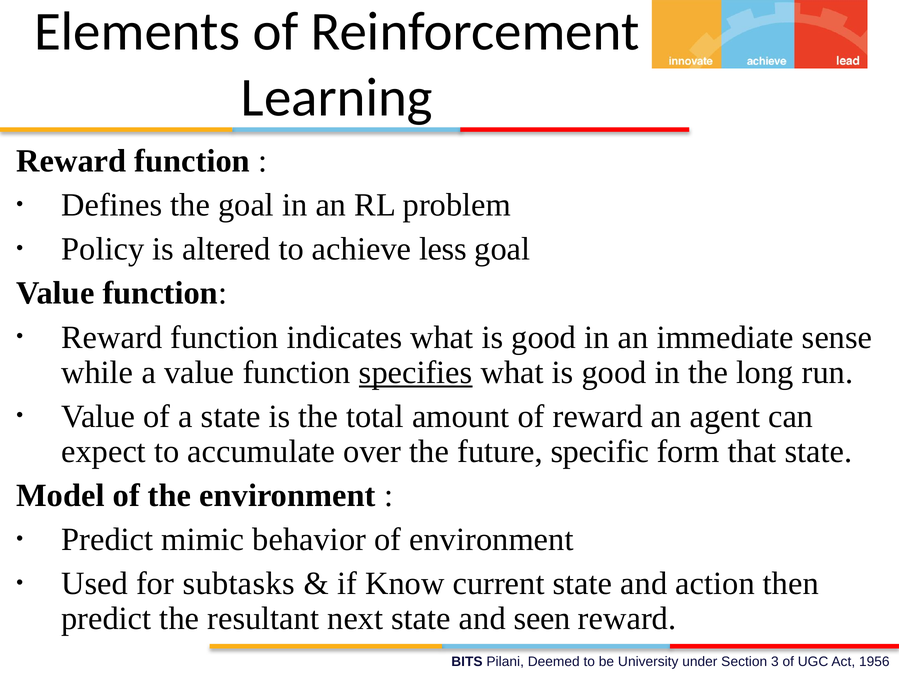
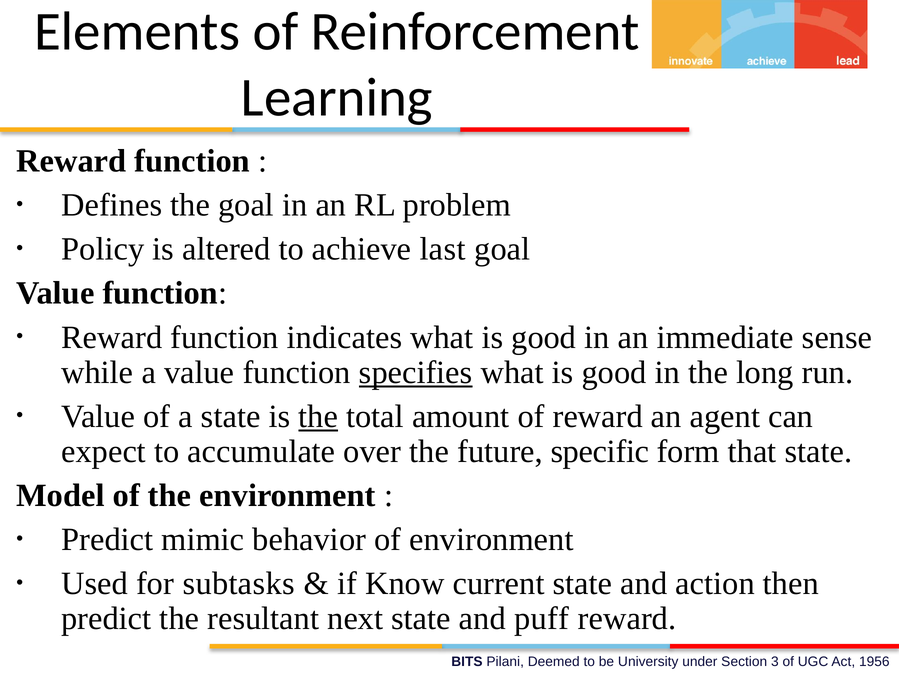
less: less -> last (443, 249)
the underline: none -> present (318, 417)
seen: seen -> puff (542, 619)
